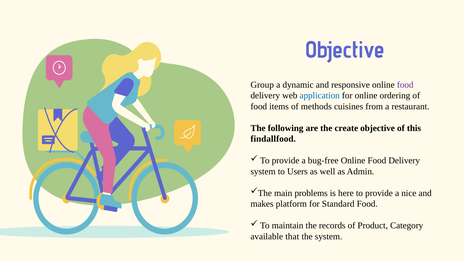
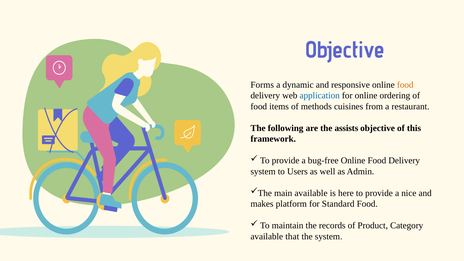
Group: Group -> Forms (262, 85)
food colour: purple -> orange (405, 85)
create: create -> assists (346, 128)
findallfood: findallfood -> framework (273, 139)
main problems: problems -> available (311, 193)
